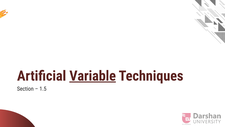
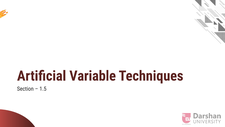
Variable underline: present -> none (93, 76)
